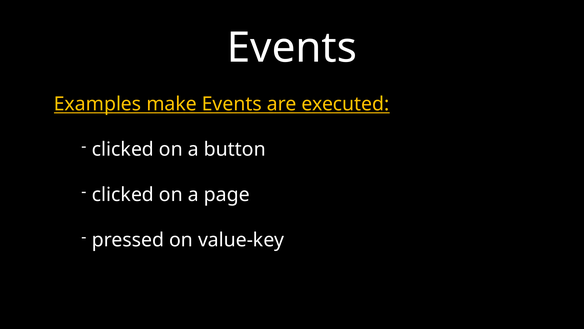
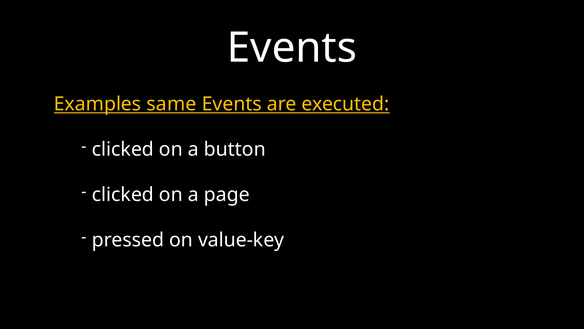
make: make -> same (171, 104)
